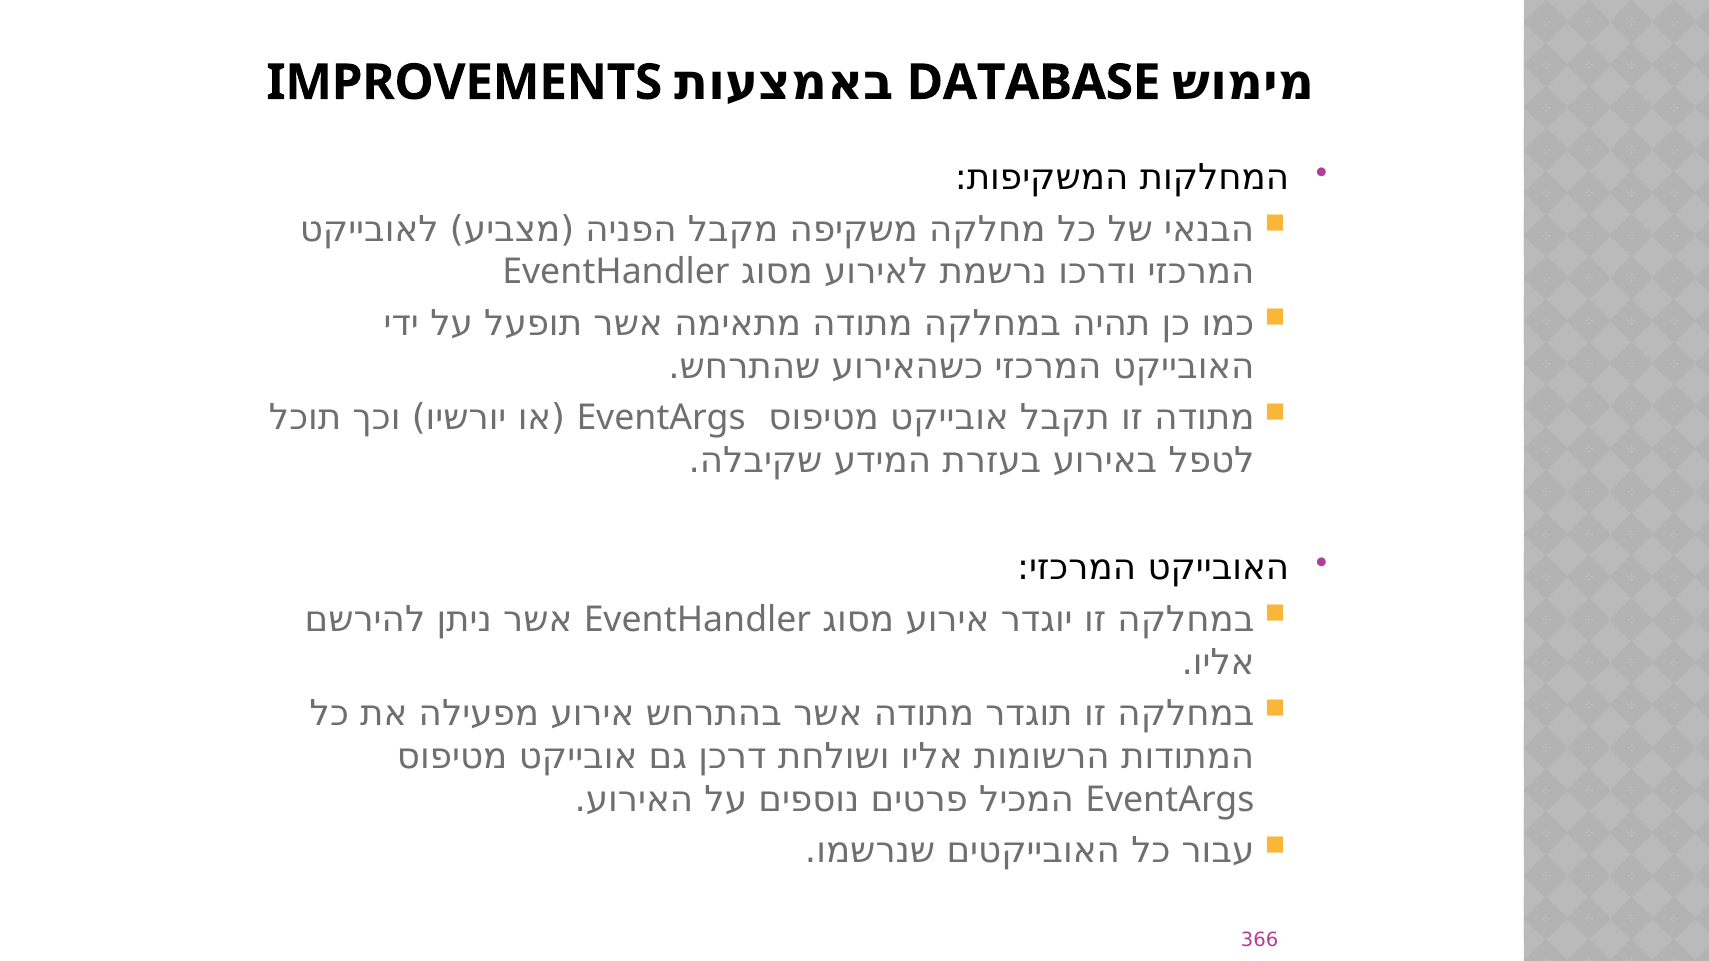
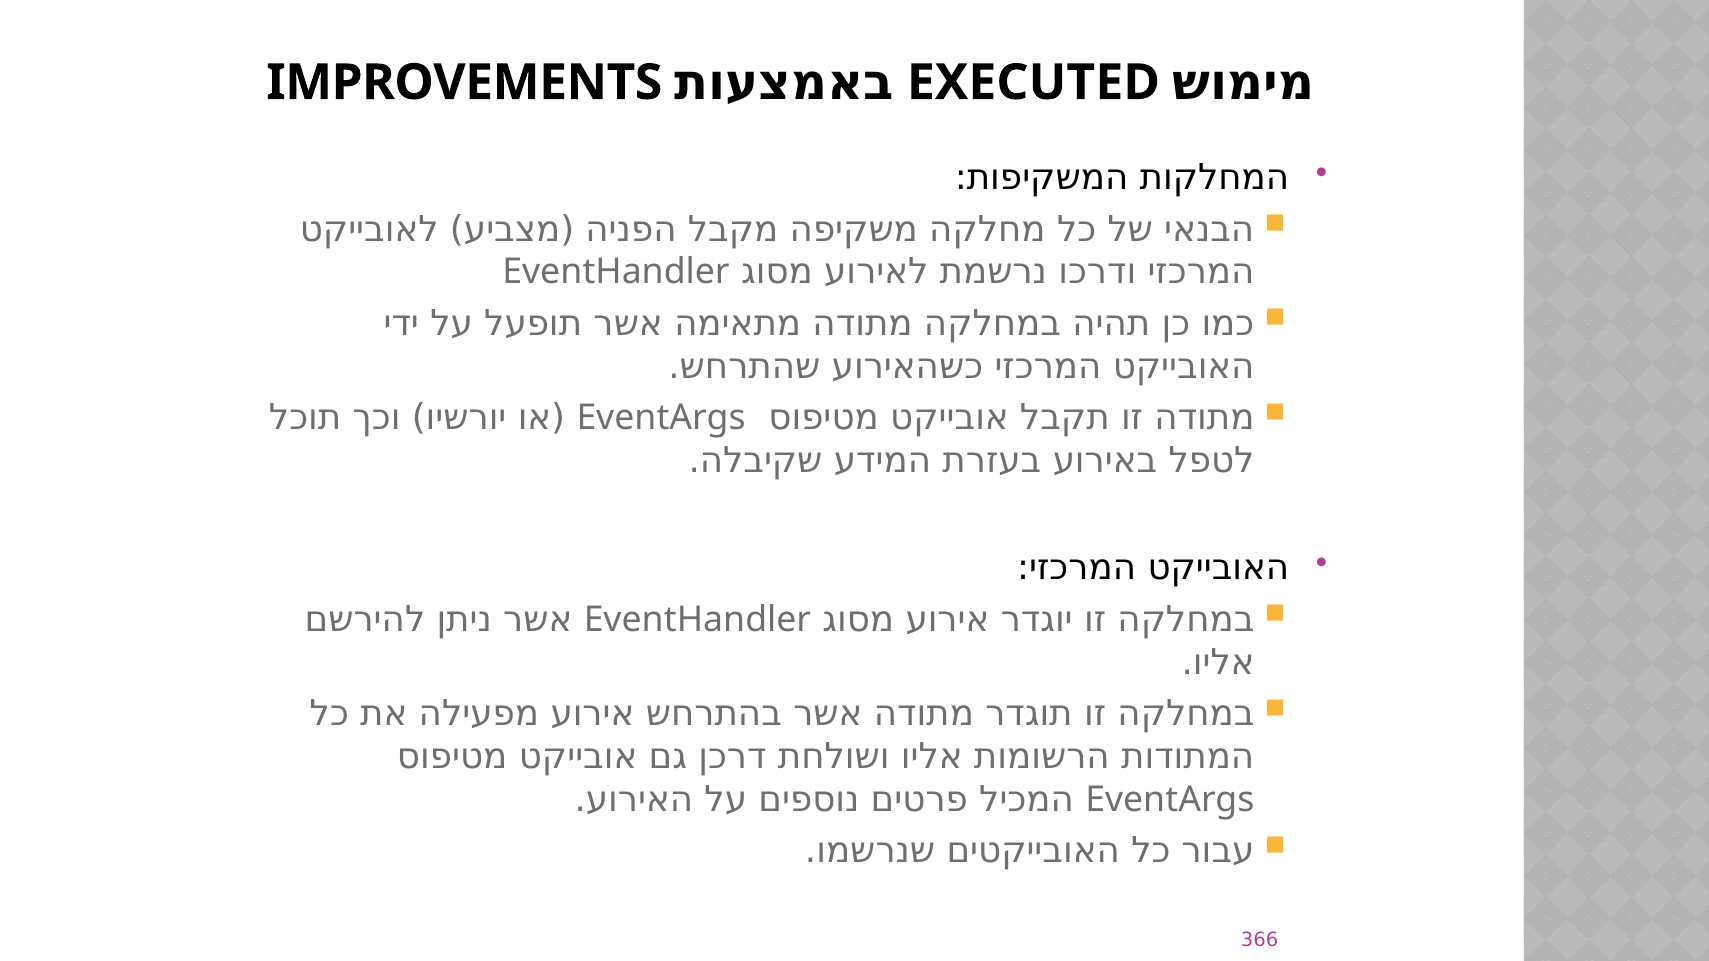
DATABASE: DATABASE -> EXECUTED (1033, 83)
